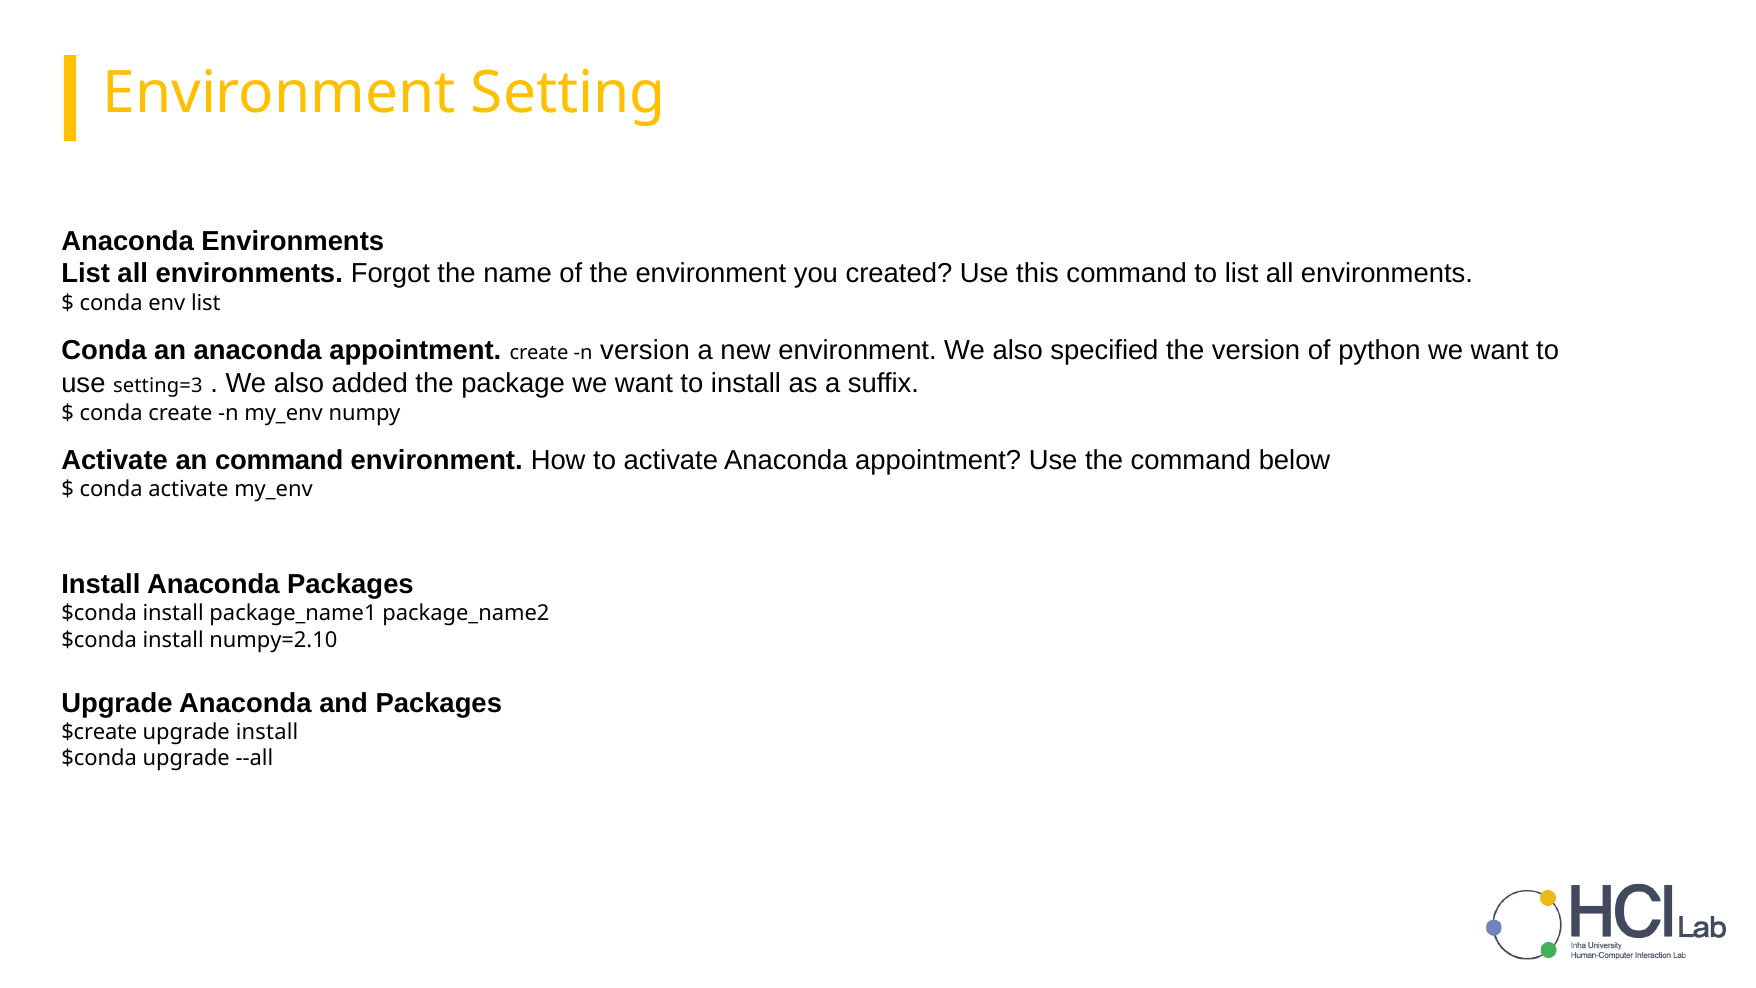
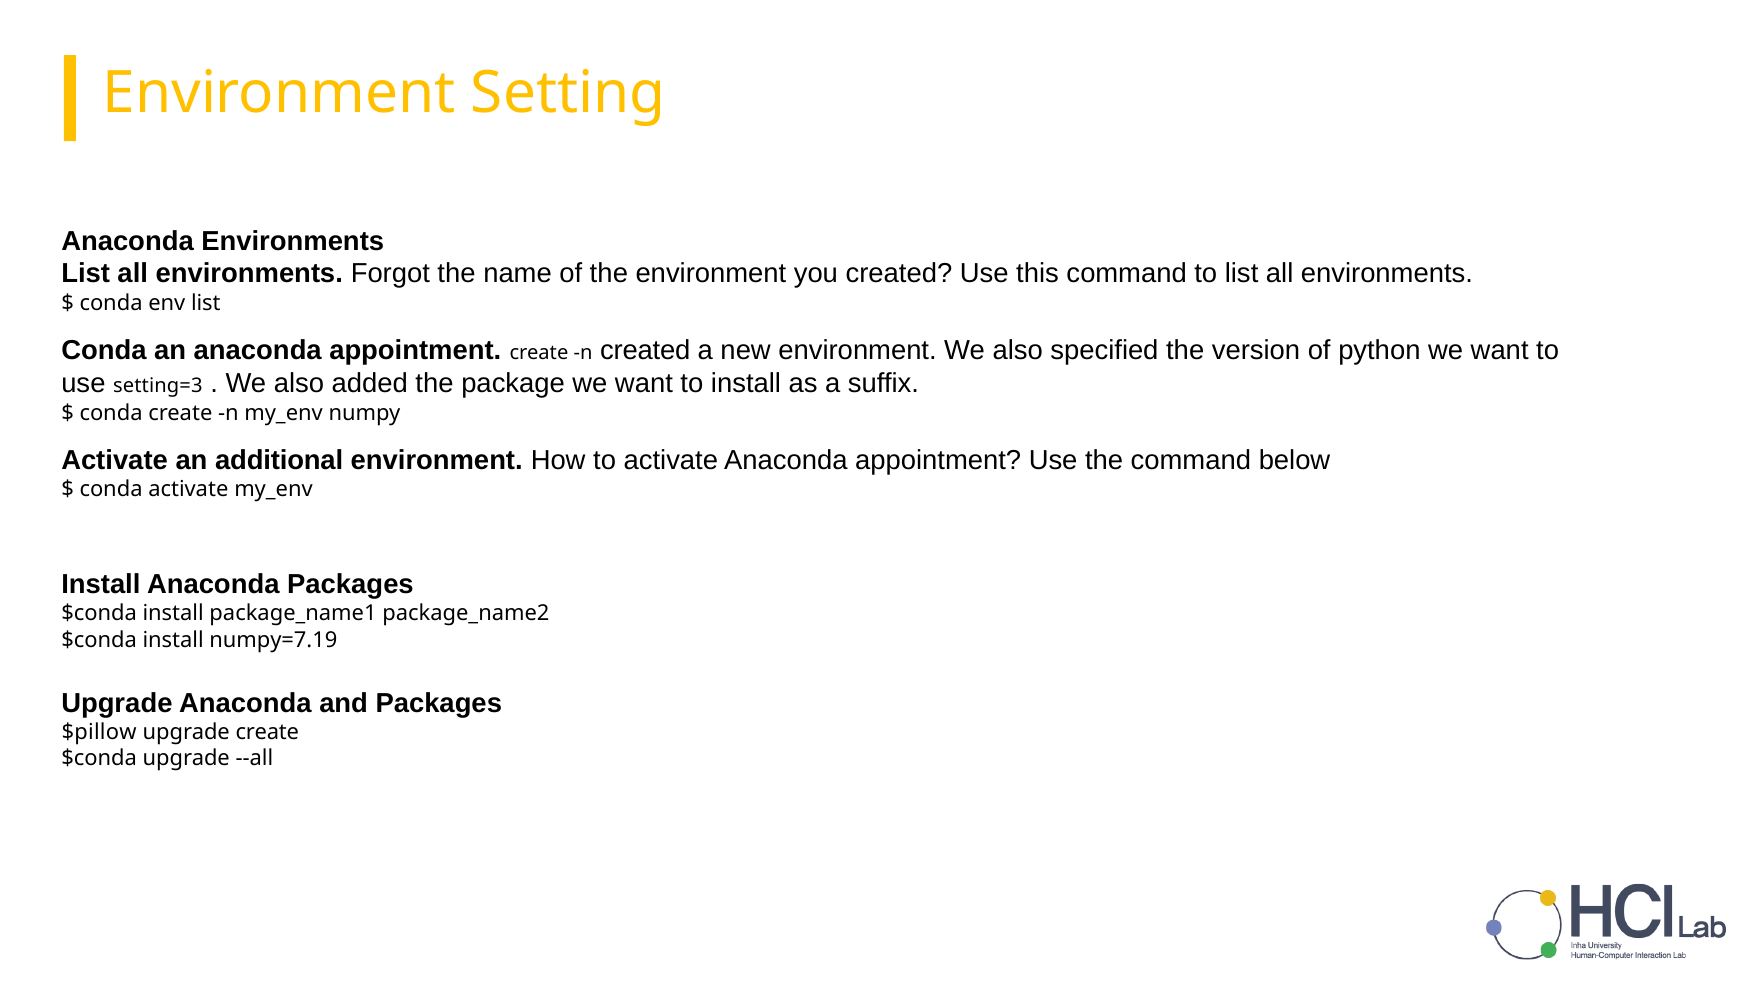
n version: version -> created (645, 351)
an command: command -> additional (279, 460)
numpy=2.10: numpy=2.10 -> numpy=7.19 (273, 640)
$create: $create -> $pillow (99, 732)
upgrade install: install -> create (267, 732)
